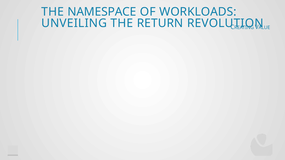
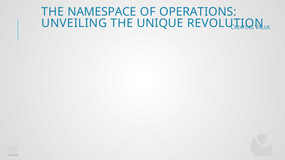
WORKLOADS: WORKLOADS -> OPERATIONS (198, 12)
RETURN: RETURN -> UNIQUE (160, 23)
